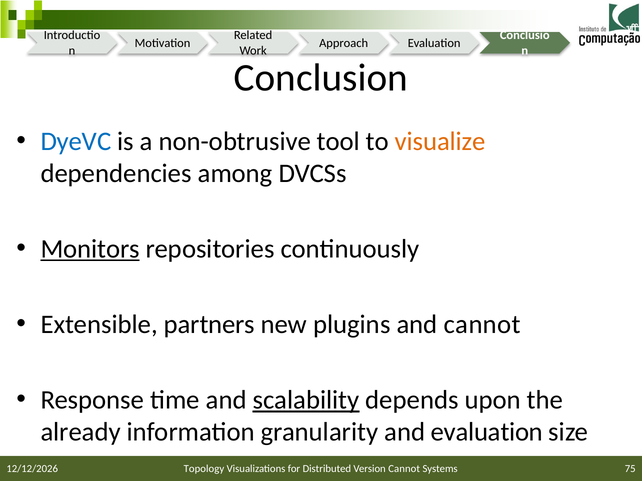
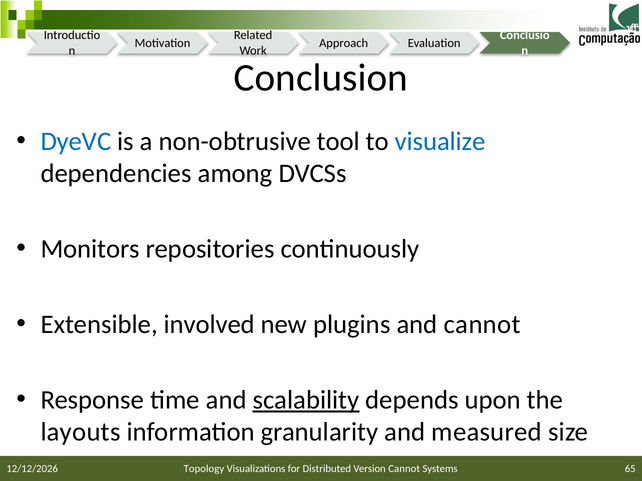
visualize colour: orange -> blue (440, 141)
Monitors underline: present -> none (90, 249)
partners: partners -> involved (209, 325)
already: already -> layouts (81, 433)
and evaluation: evaluation -> measured (487, 433)
75: 75 -> 65 (630, 469)
